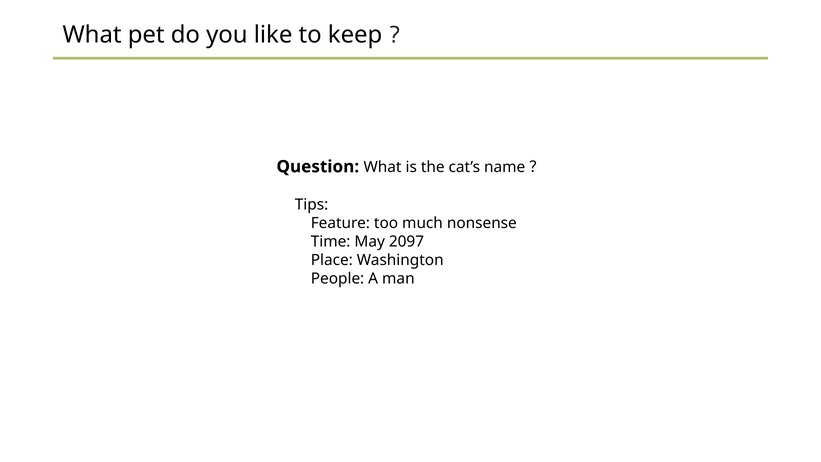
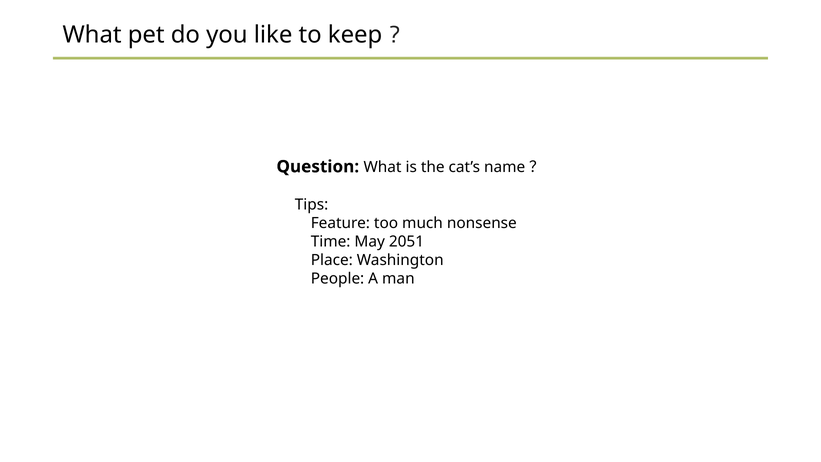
2097: 2097 -> 2051 (406, 241)
